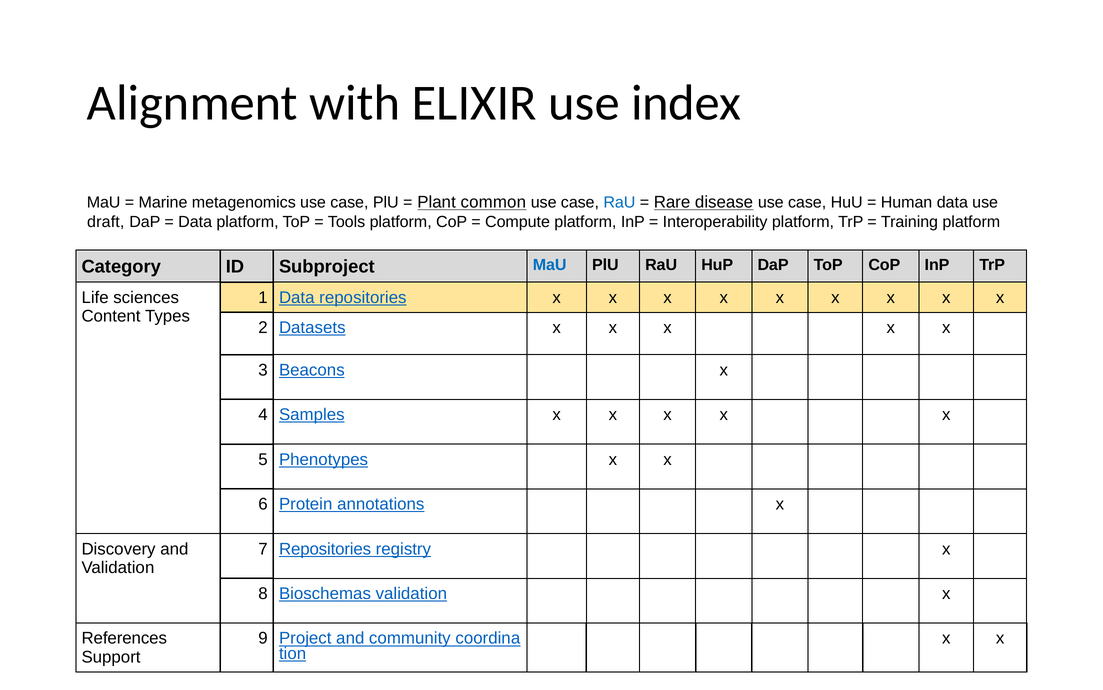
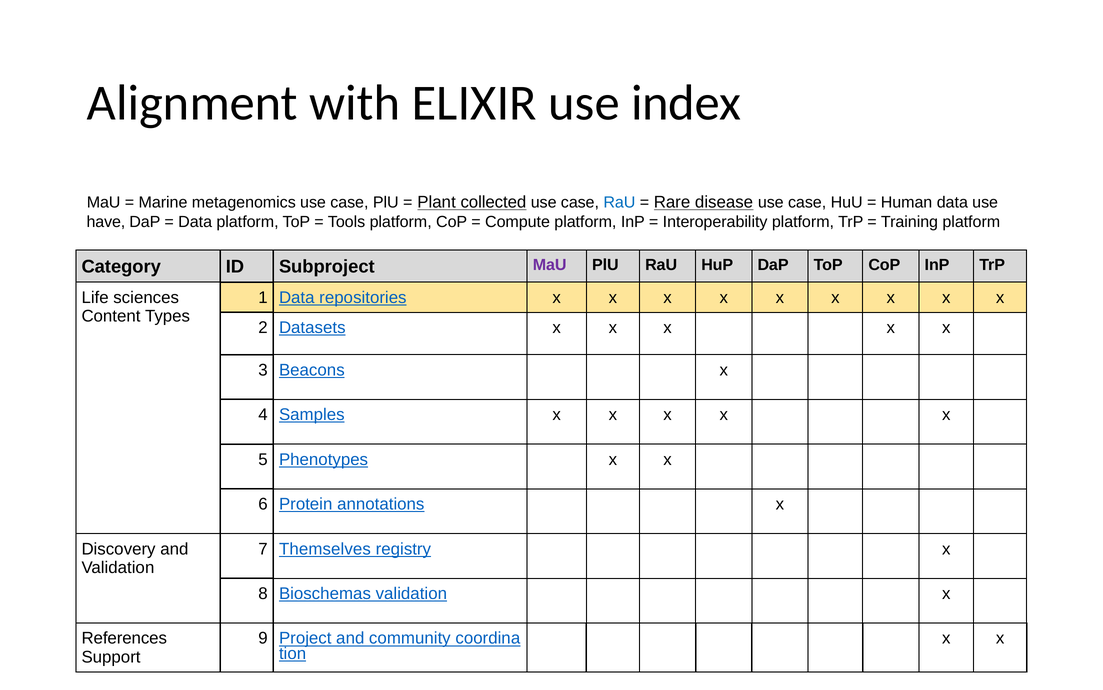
common: common -> collected (493, 202)
draft: draft -> have (106, 222)
MaU colour: blue -> purple (550, 265)
7 Repositories: Repositories -> Themselves (325, 548)
